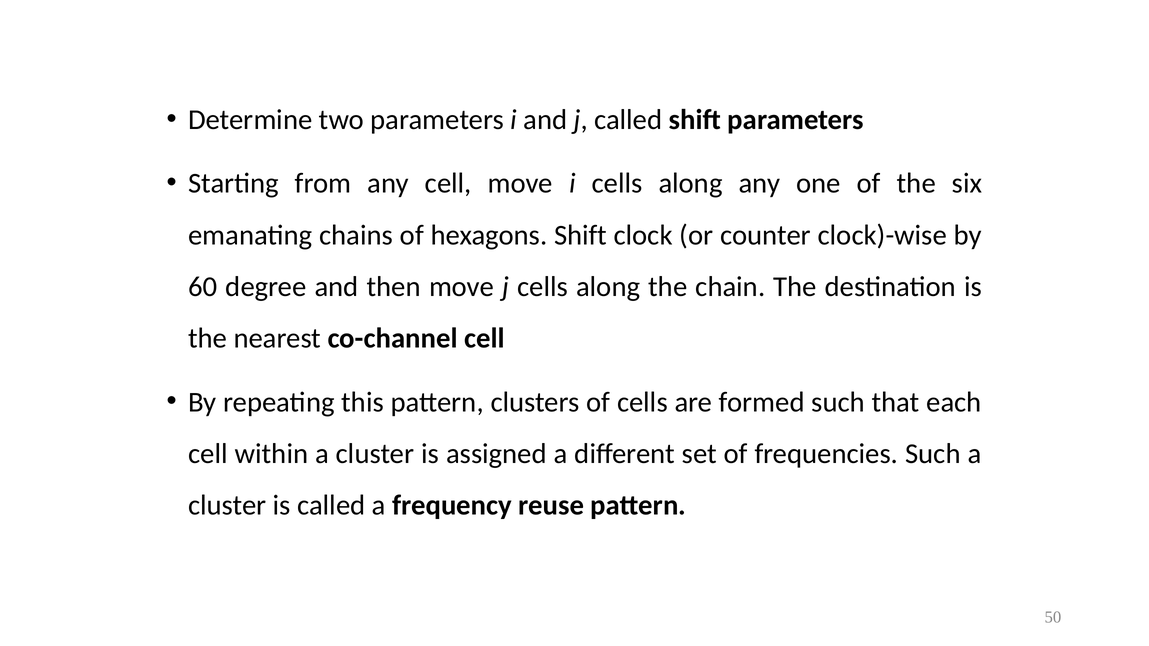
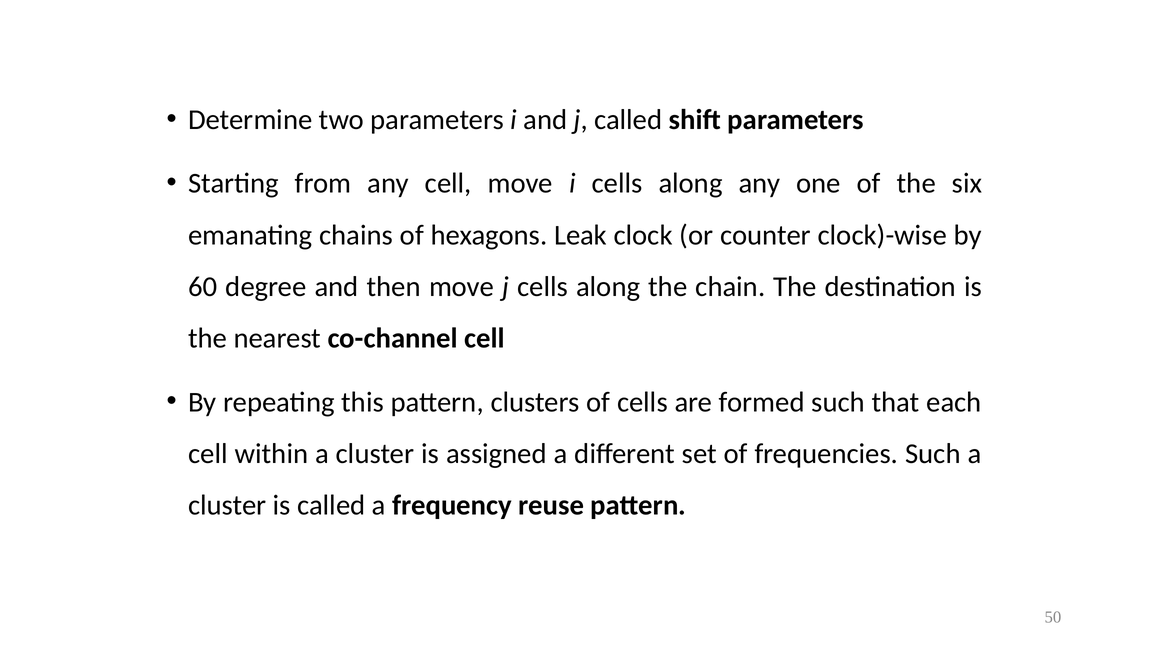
hexagons Shift: Shift -> Leak (581, 235)
